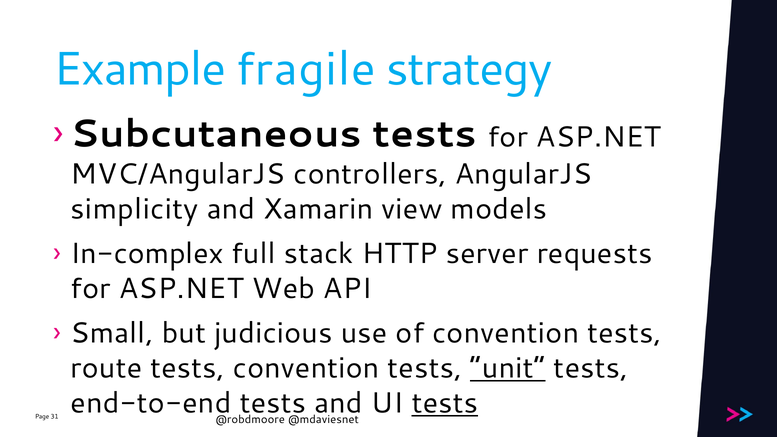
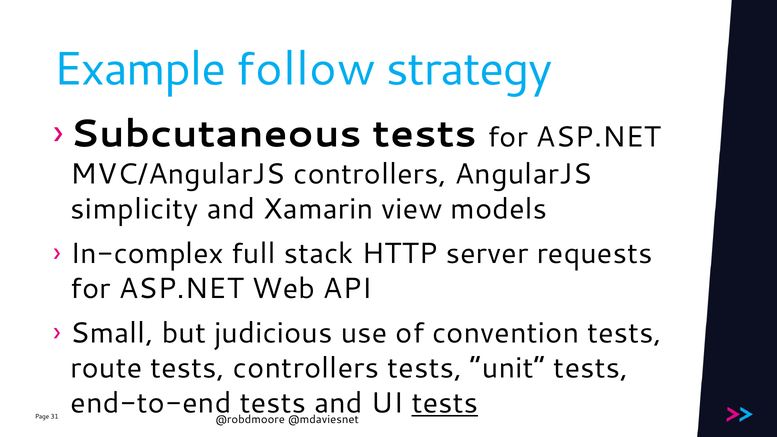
fragile: fragile -> follow (306, 69)
tests convention: convention -> controllers (306, 368)
unit underline: present -> none (508, 368)
